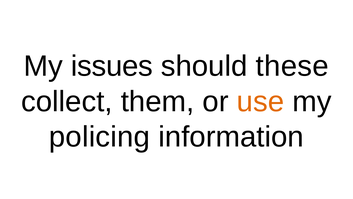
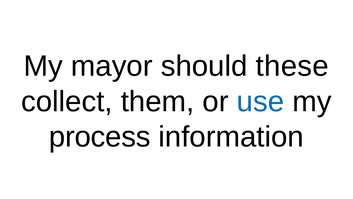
issues: issues -> mayor (112, 66)
use colour: orange -> blue (260, 101)
policing: policing -> process (100, 137)
